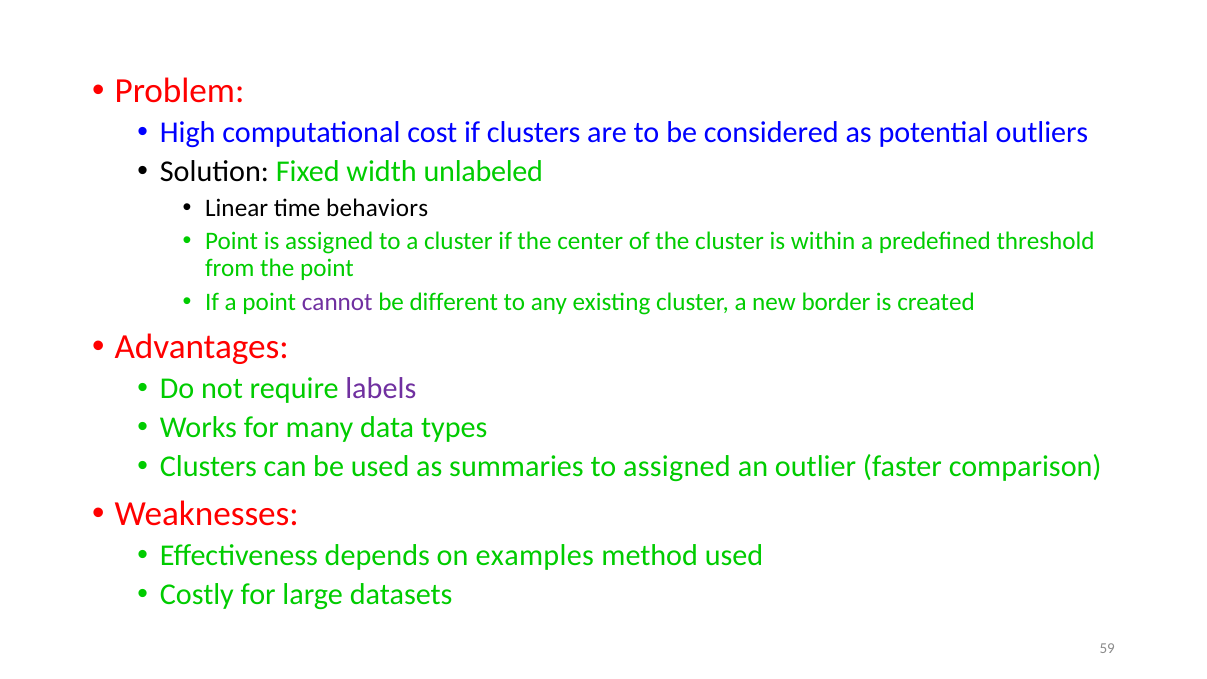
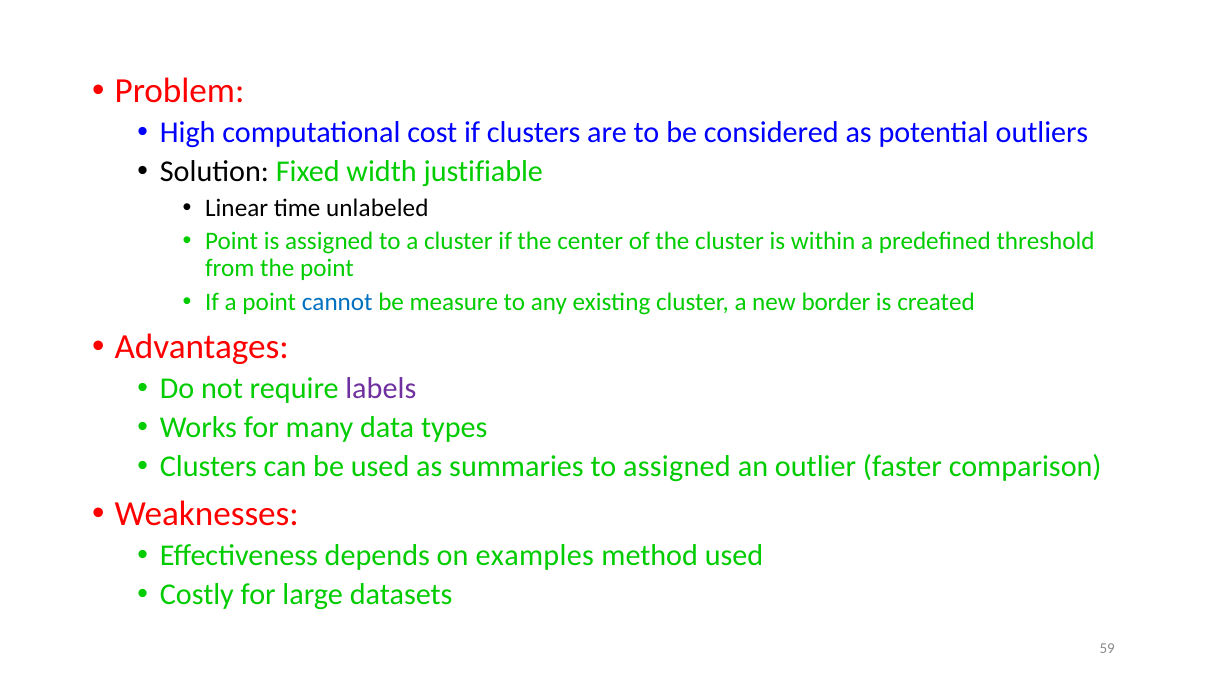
unlabeled: unlabeled -> justifiable (483, 172)
behaviors: behaviors -> unlabeled (377, 208)
cannot colour: purple -> blue (337, 302)
different: different -> measure (454, 302)
